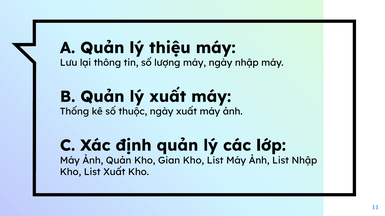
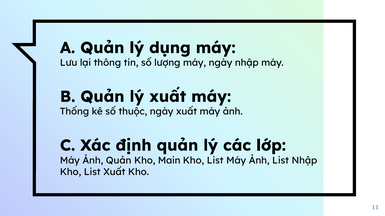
thiệu: thiệu -> dụng (170, 48)
Gian: Gian -> Main (169, 161)
